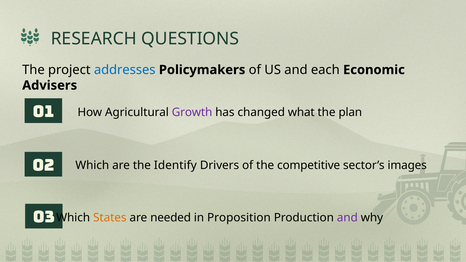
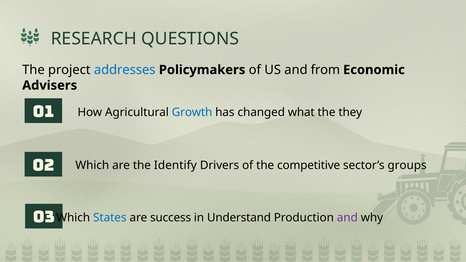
each: each -> from (325, 70)
Growth colour: purple -> blue (192, 112)
plan: plan -> they (350, 112)
images: images -> groups (407, 166)
States colour: orange -> blue (110, 218)
needed: needed -> success (171, 218)
Proposition: Proposition -> Understand (239, 218)
